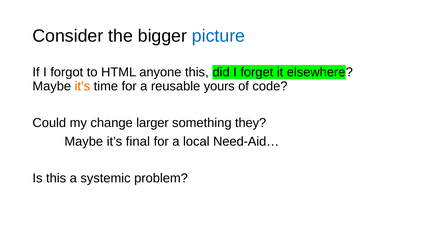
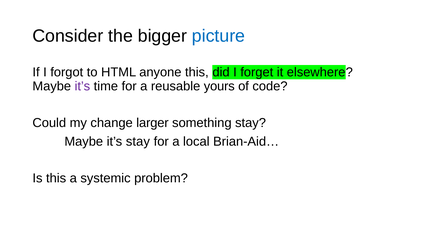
it’s colour: orange -> purple (82, 86)
something they: they -> stay (251, 123)
it’s final: final -> stay (138, 141)
Need-Aid…: Need-Aid… -> Brian-Aid… (246, 141)
